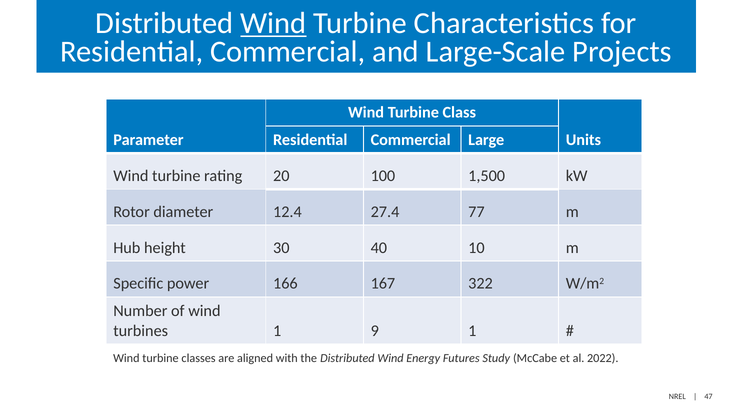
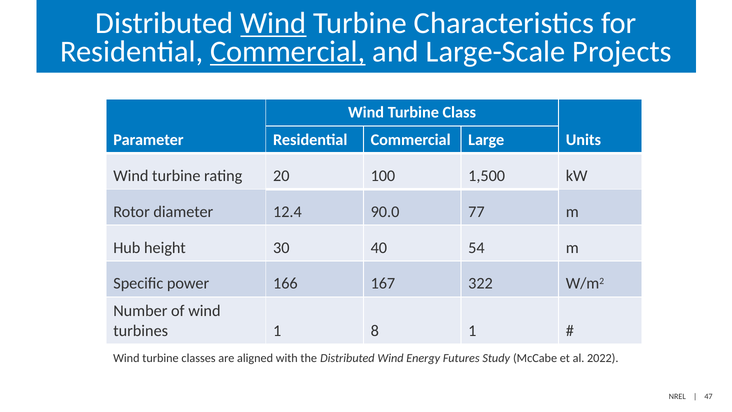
Commercial underline: none -> present (288, 52)
27.4: 27.4 -> 90.0 (385, 212)
10: 10 -> 54 (476, 248)
9: 9 -> 8 (375, 331)
